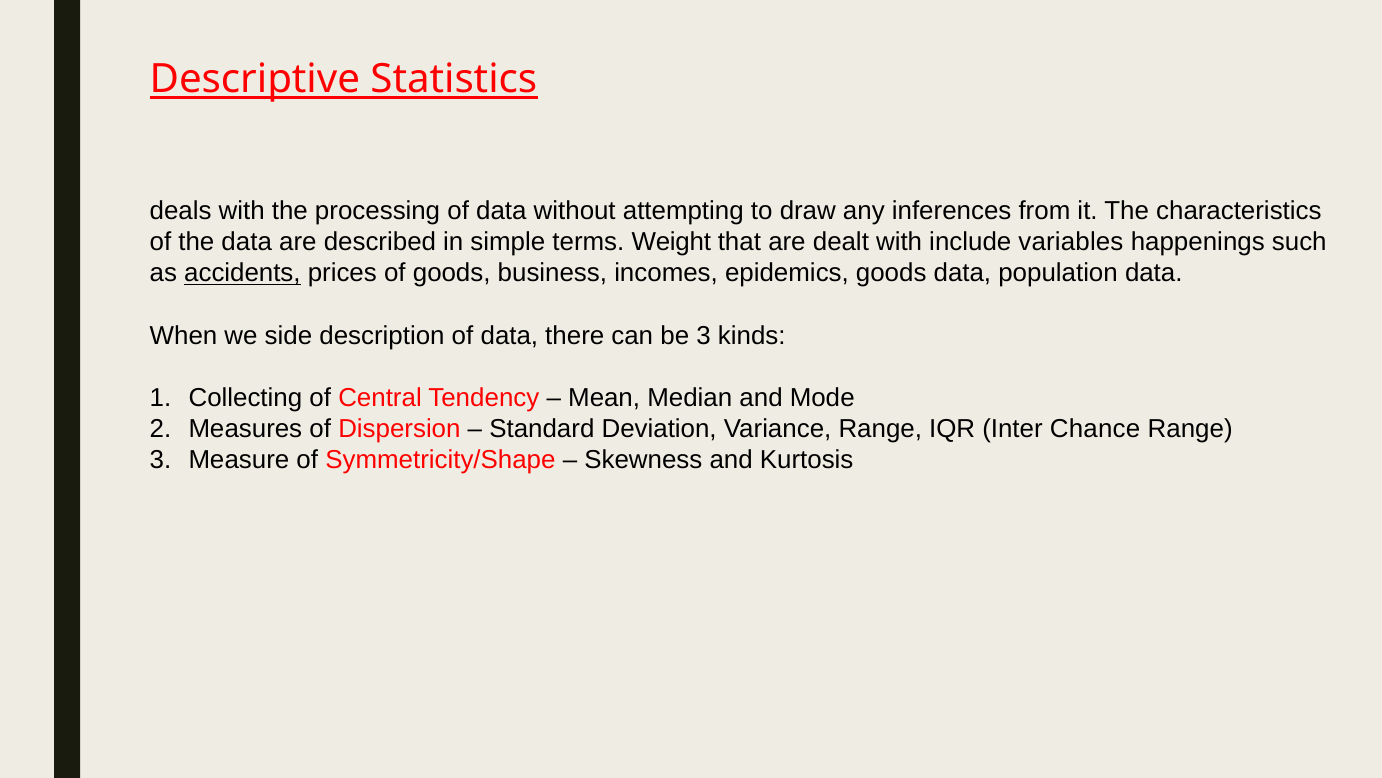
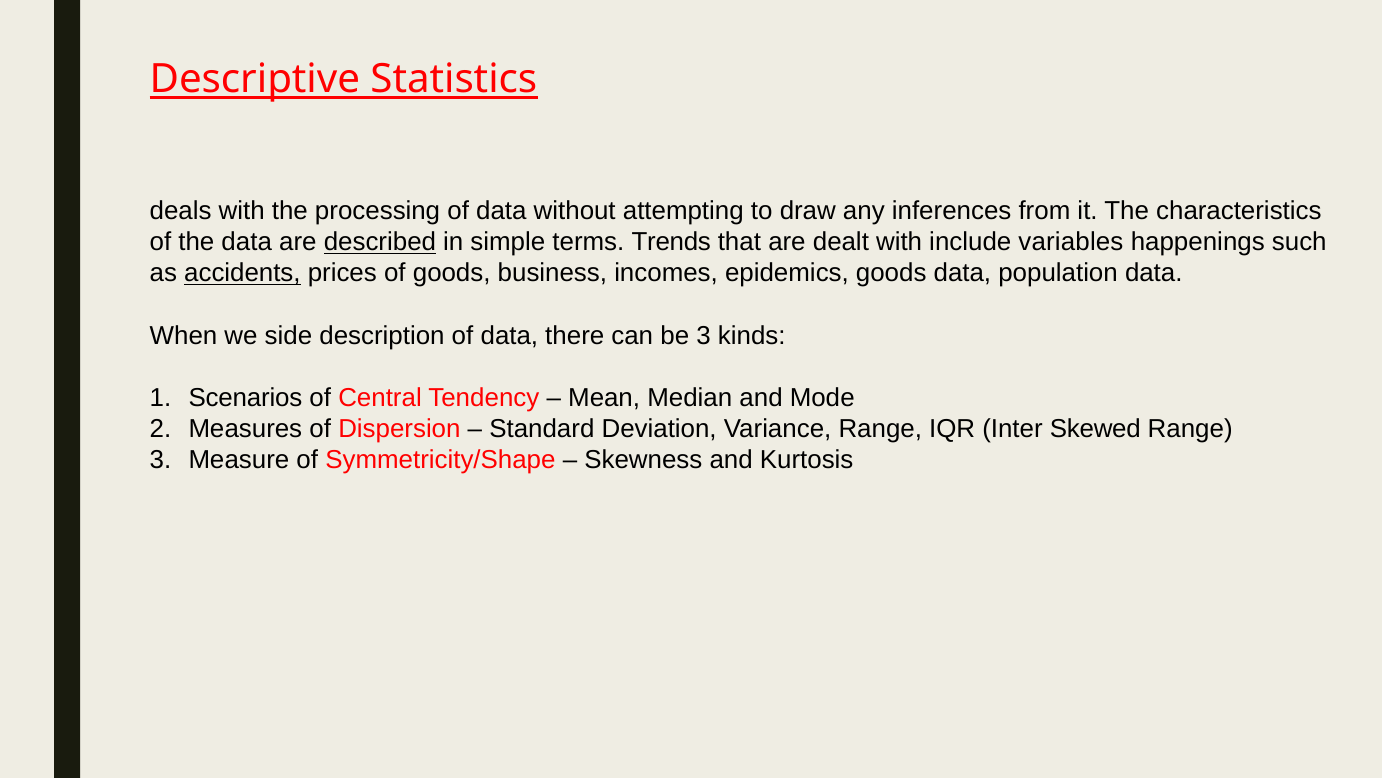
described underline: none -> present (380, 242)
Weight: Weight -> Trends (671, 242)
Collecting: Collecting -> Scenarios (245, 398)
Chance: Chance -> Skewed (1095, 429)
